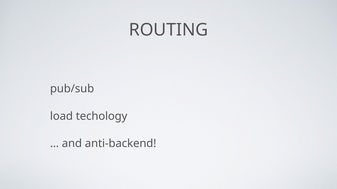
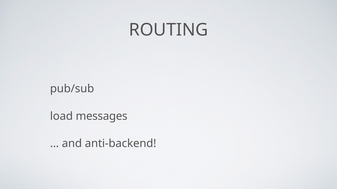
techology: techology -> messages (102, 116)
